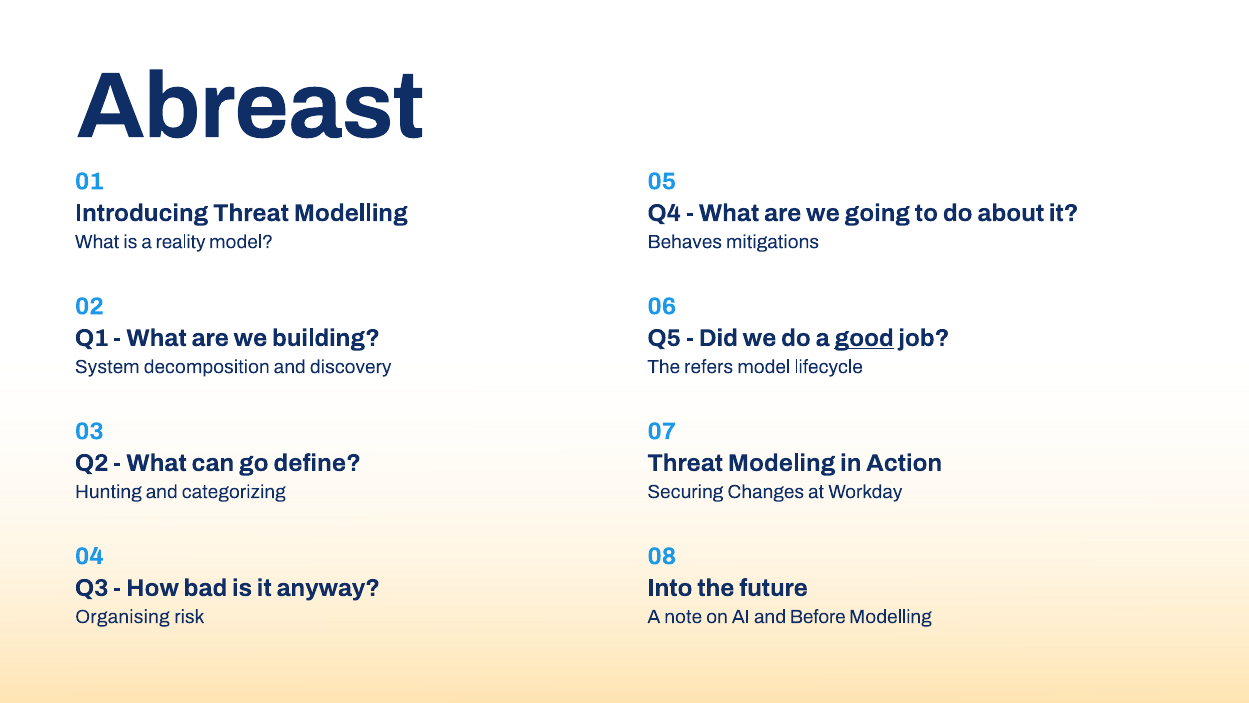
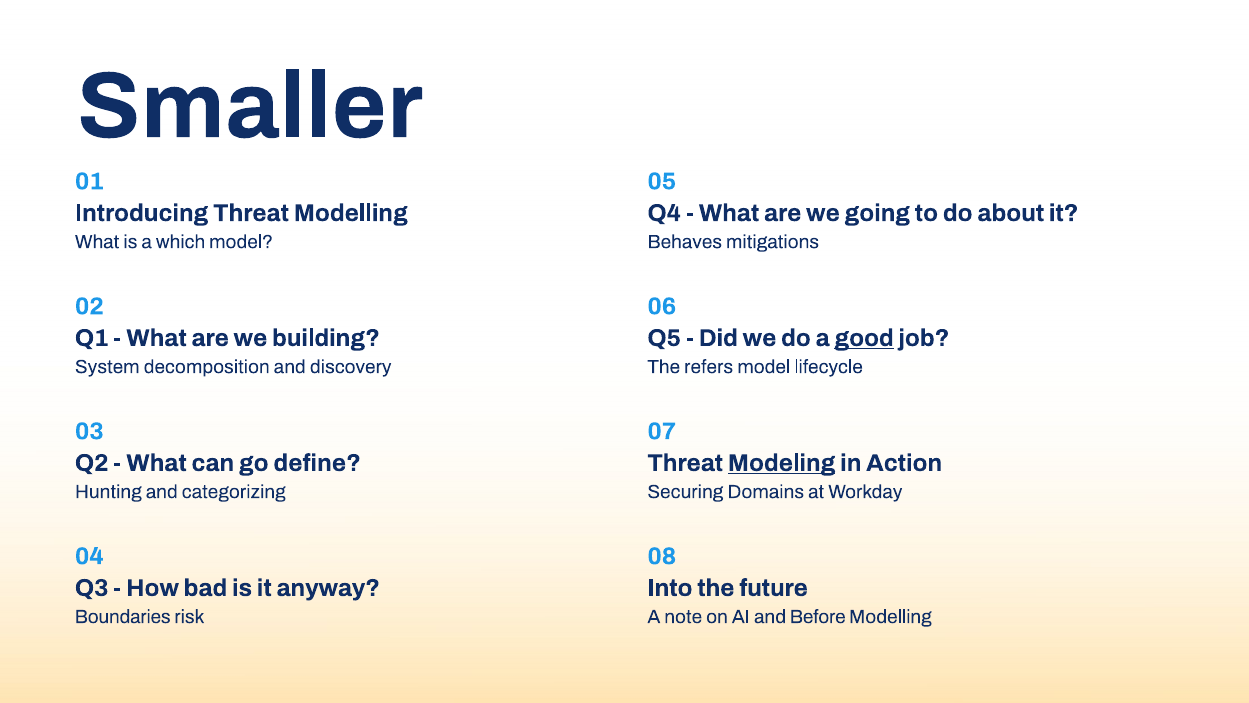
Abreast: Abreast -> Smaller (250, 106)
reality: reality -> which (181, 242)
Modeling underline: none -> present (782, 463)
Changes: Changes -> Domains (766, 491)
Organising: Organising -> Boundaries (123, 616)
